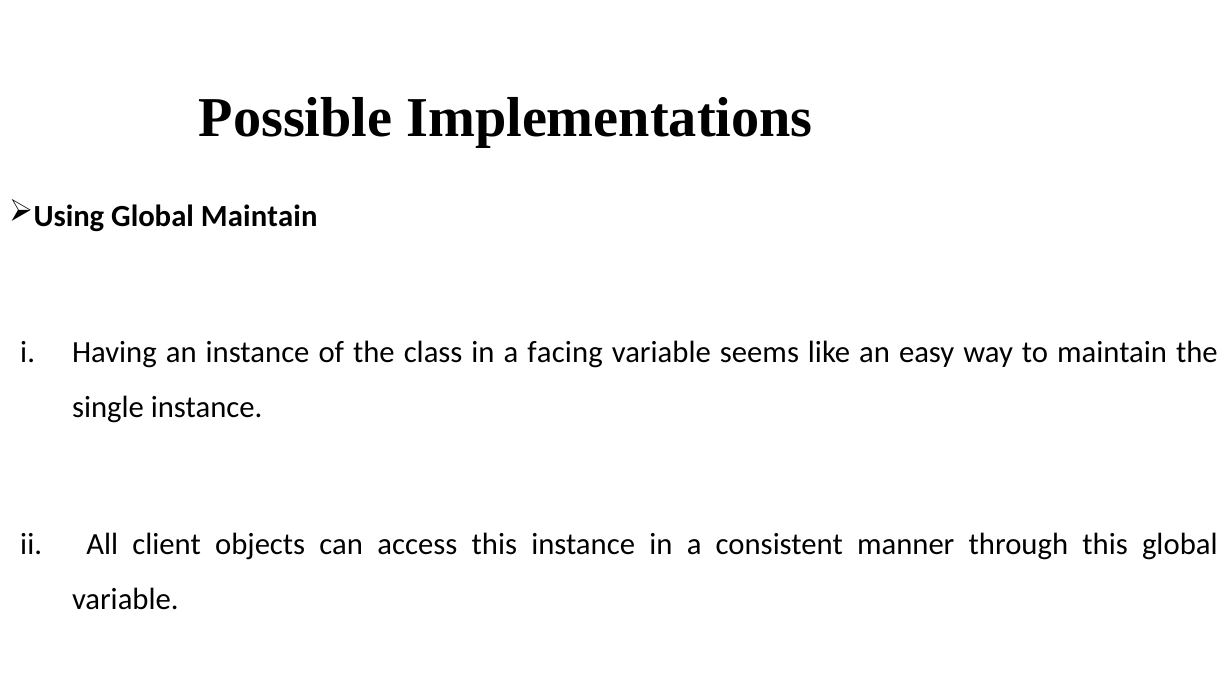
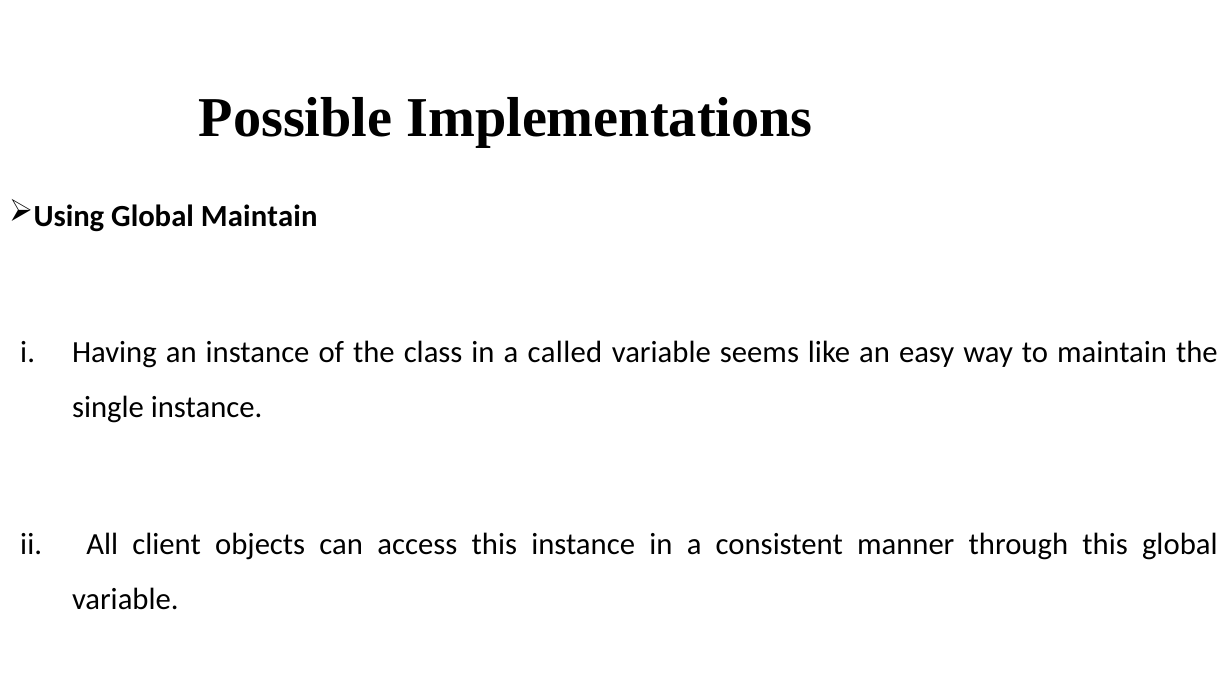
facing: facing -> called (565, 352)
